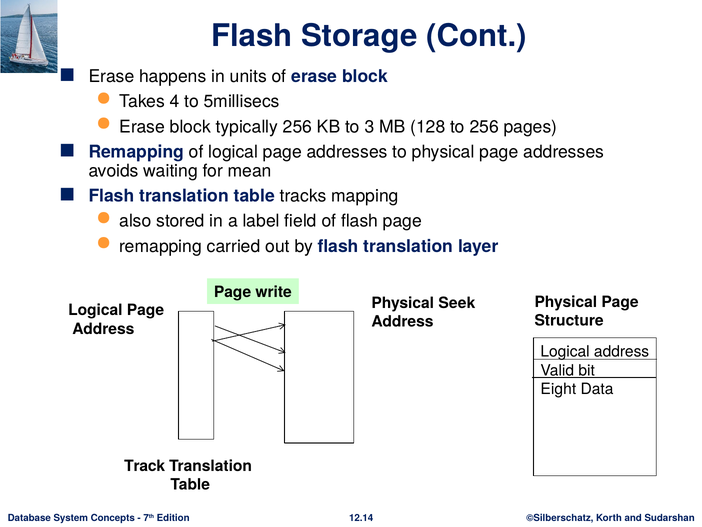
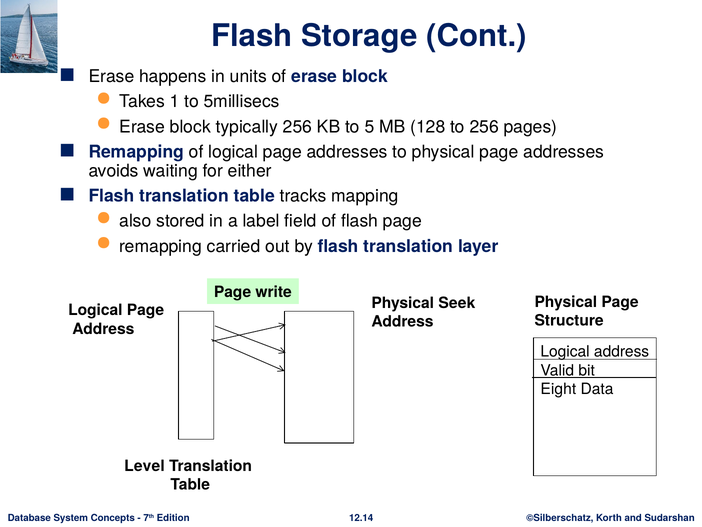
4: 4 -> 1 (175, 102)
3: 3 -> 5 (369, 127)
mean: mean -> either (250, 171)
Track: Track -> Level (144, 465)
